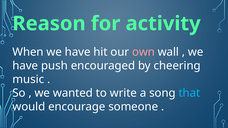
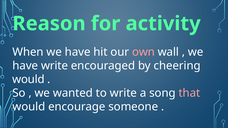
have push: push -> write (54, 66)
music: music -> would (28, 79)
that colour: light blue -> pink (189, 93)
